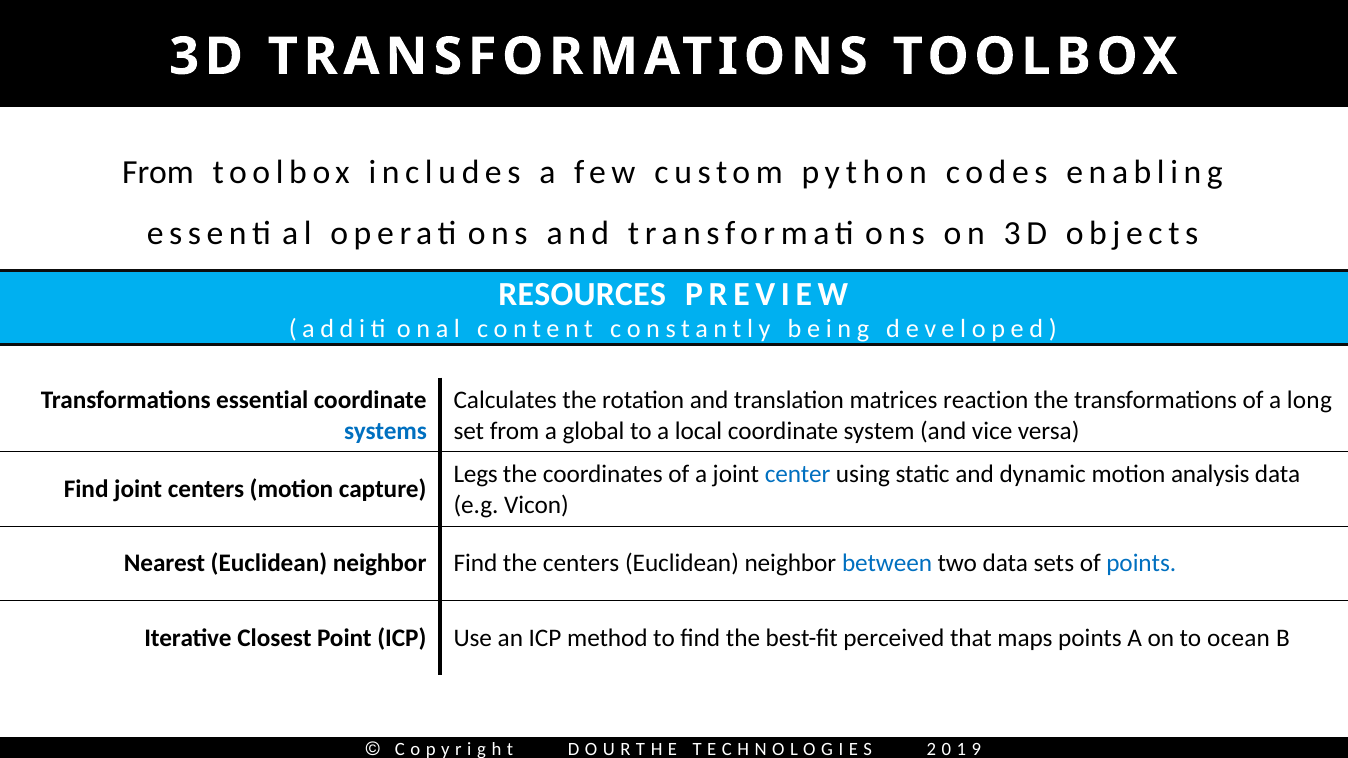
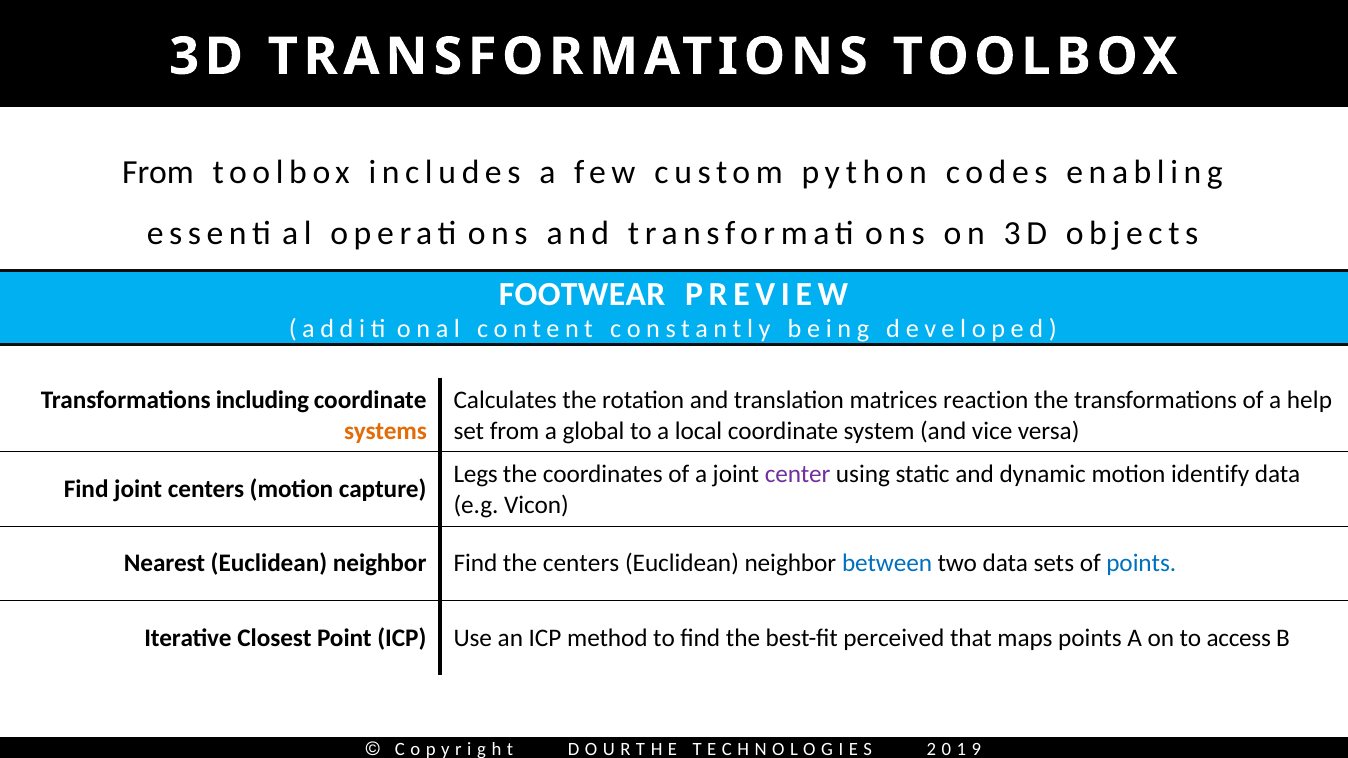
RESOURCES: RESOURCES -> FOOTWEAR (582, 294)
essential: essential -> including (262, 400)
long: long -> help (1309, 400)
systems colour: blue -> orange (385, 431)
center colour: blue -> purple (798, 474)
analysis: analysis -> identify (1210, 474)
ocean: ocean -> access (1239, 638)
